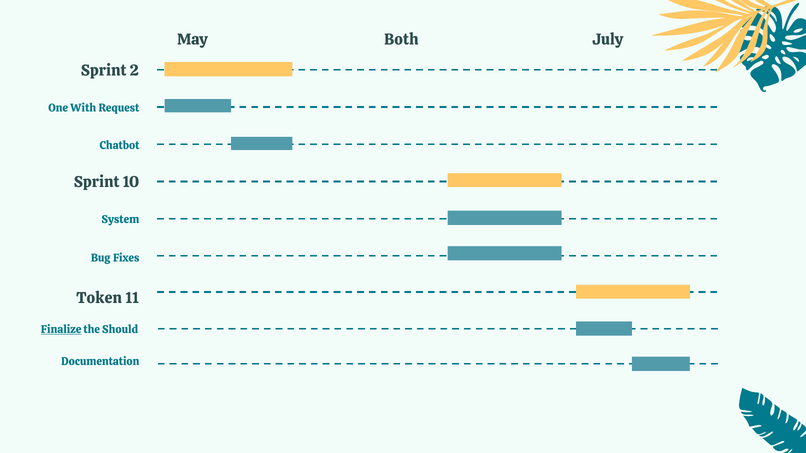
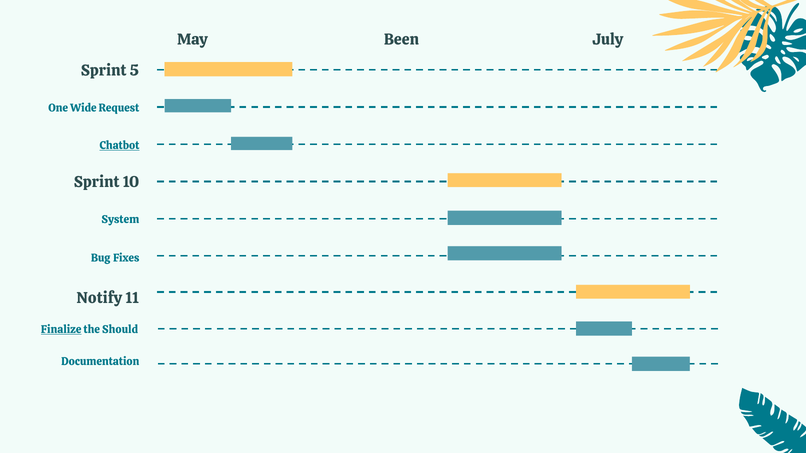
Both: Both -> Been (402, 40)
2: 2 -> 5 (134, 71)
With: With -> Wide (83, 108)
Chatbot underline: none -> present (120, 146)
Token: Token -> Notify (99, 298)
